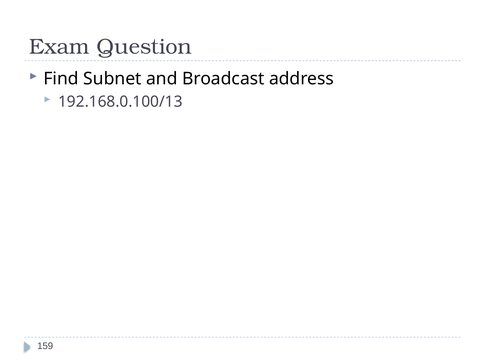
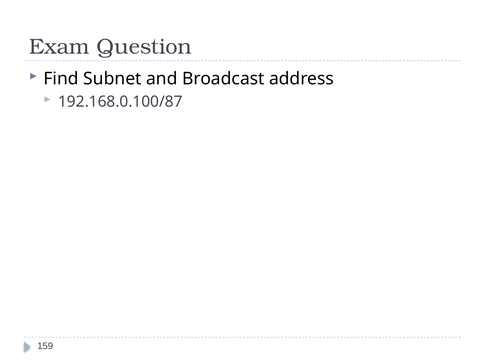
192.168.0.100/13: 192.168.0.100/13 -> 192.168.0.100/87 (120, 102)
